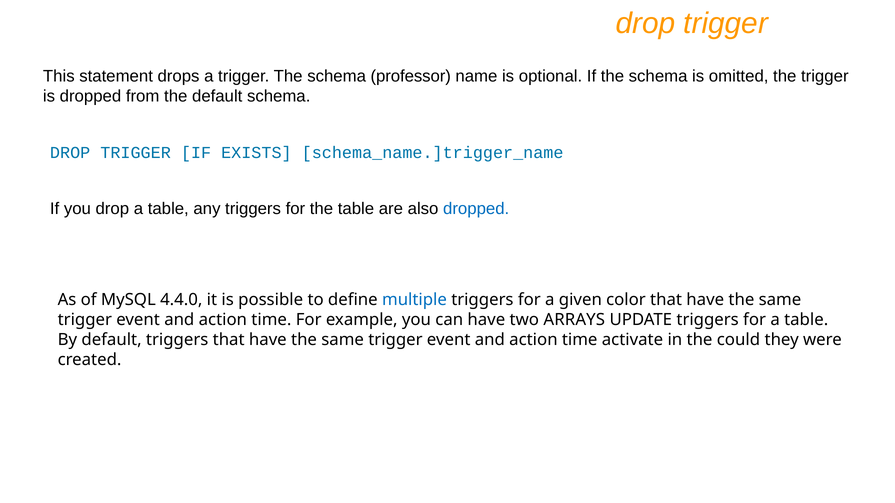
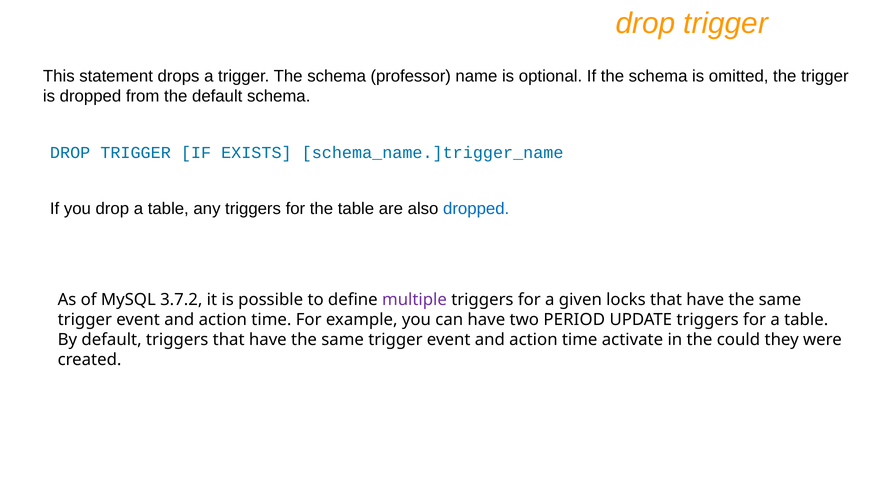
4.4.0: 4.4.0 -> 3.7.2 (181, 300)
multiple colour: blue -> purple (414, 300)
color: color -> locks (626, 300)
ARRAYS: ARRAYS -> PERIOD (574, 320)
